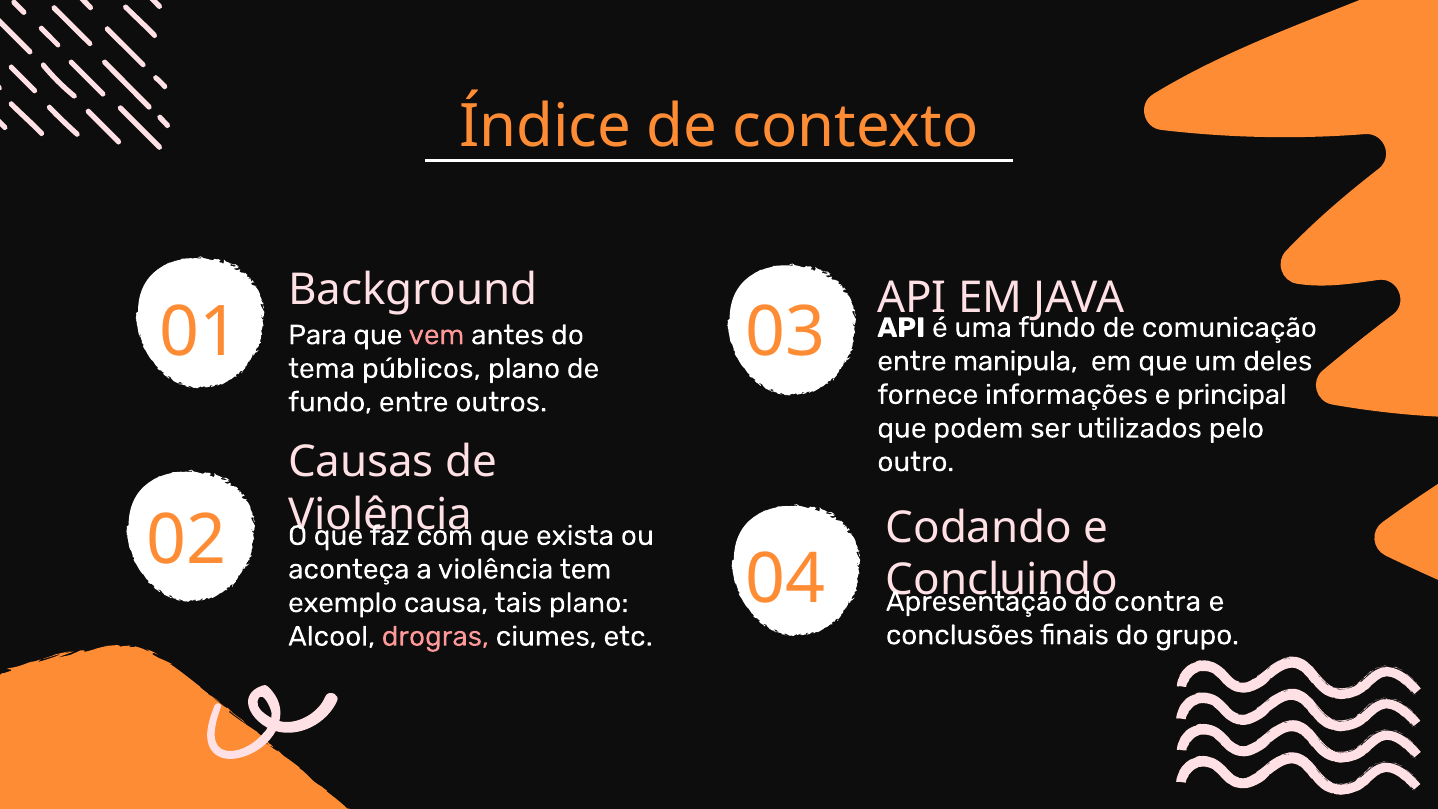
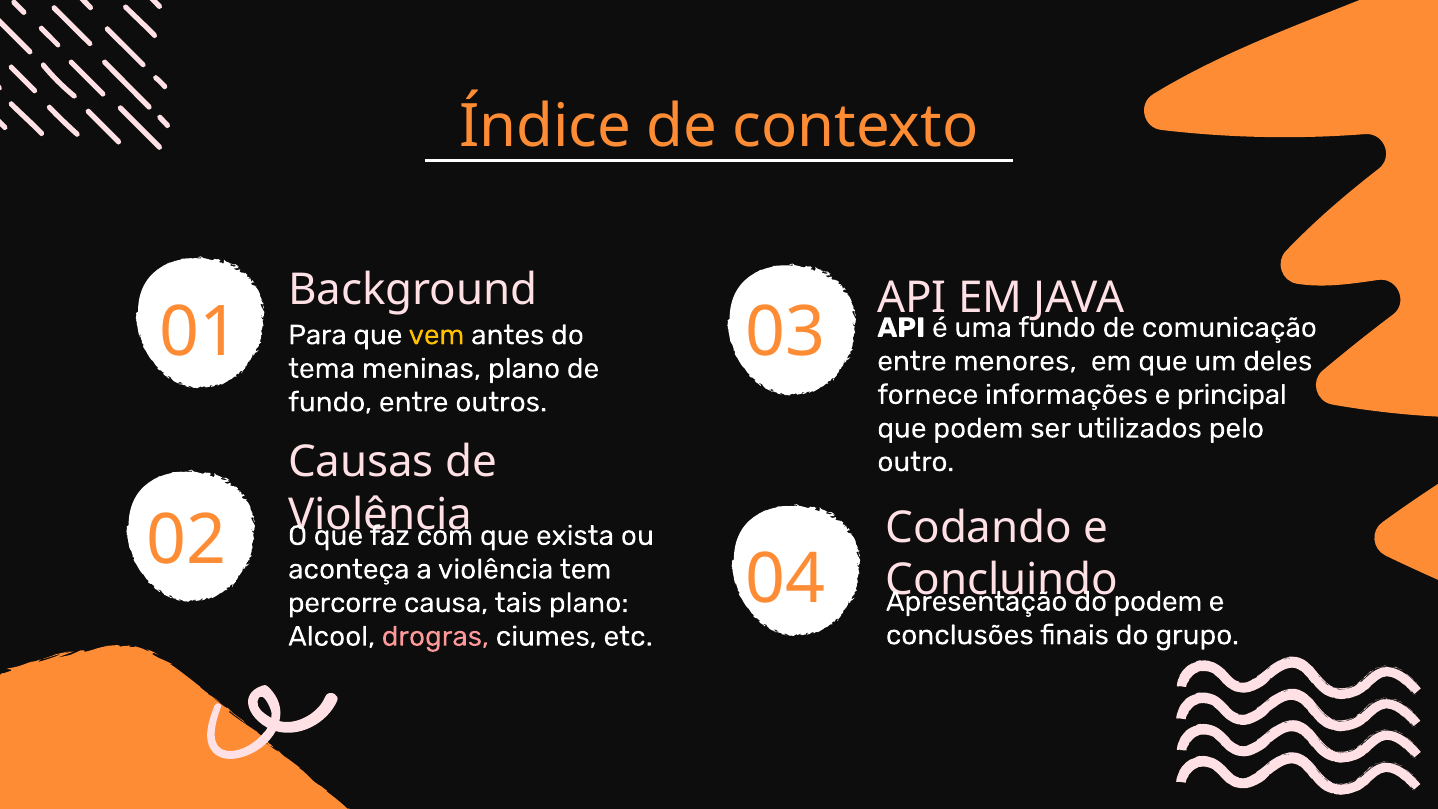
vem colour: pink -> yellow (436, 335)
manipula: manipula -> menores (1015, 361)
públicos: públicos -> meninas (421, 369)
contra: contra -> podem (1158, 601)
exemplo: exemplo -> percorre (343, 603)
